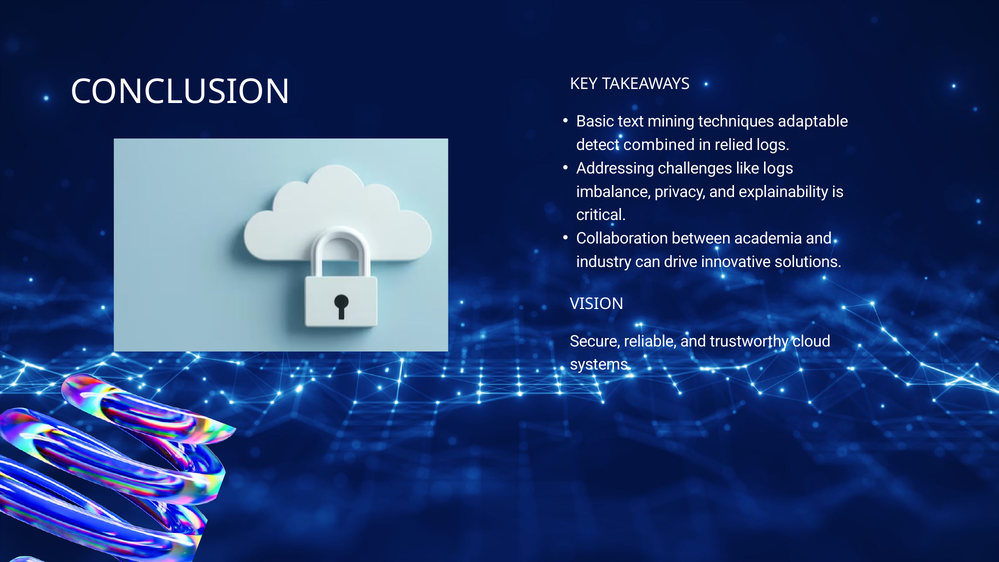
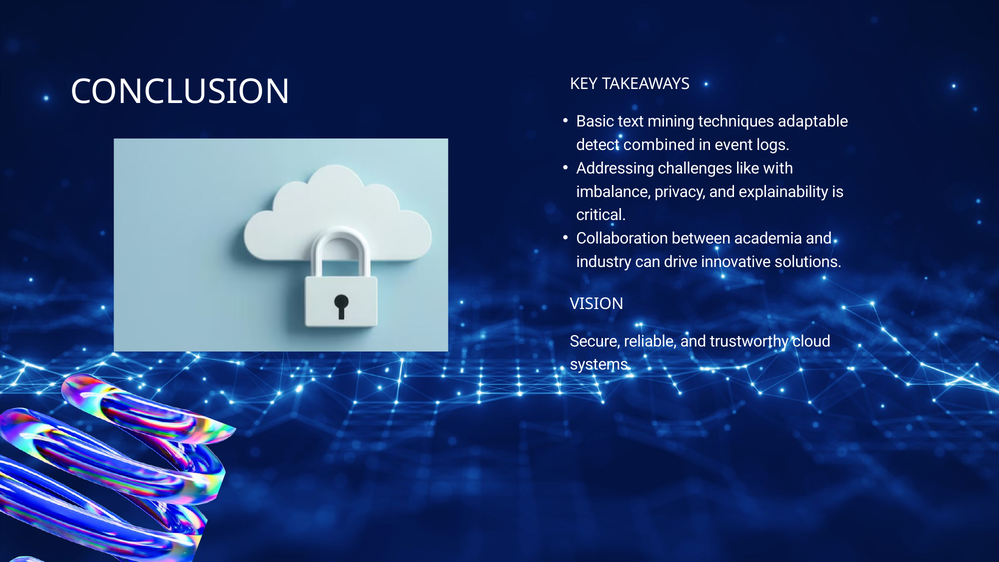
relied: relied -> event (734, 145)
like logs: logs -> with (778, 168)
